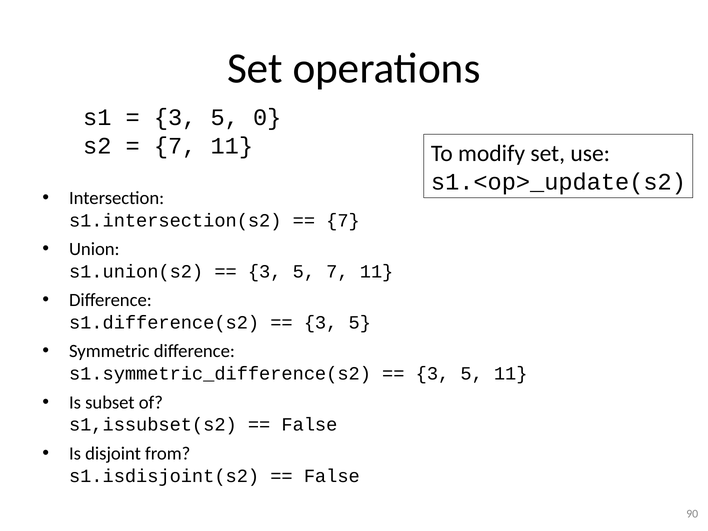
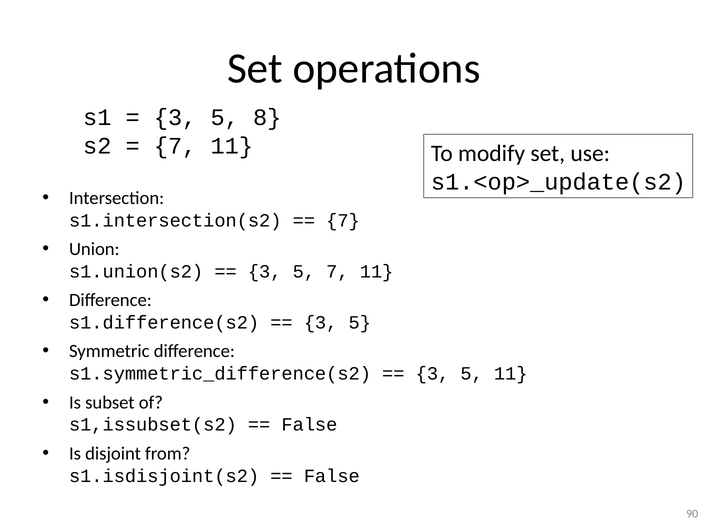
0: 0 -> 8 (267, 118)
